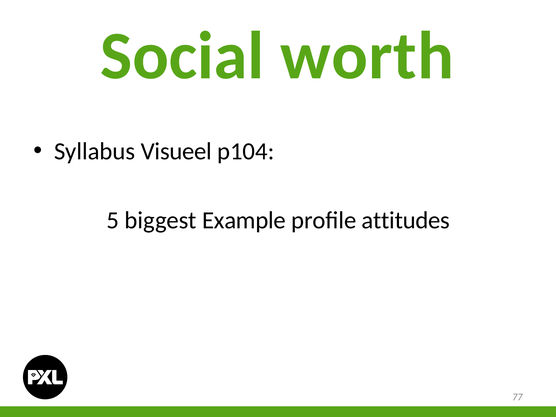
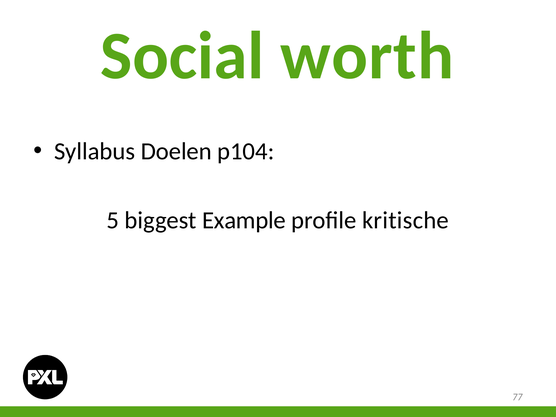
Visueel: Visueel -> Doelen (176, 151)
attitudes: attitudes -> kritische (405, 220)
